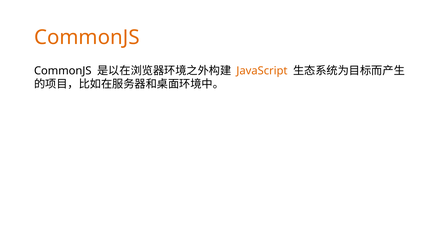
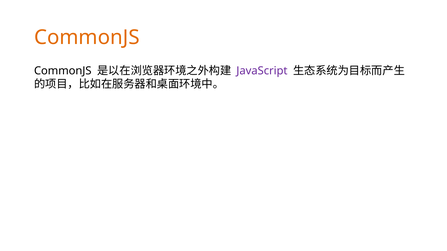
JavaScript colour: orange -> purple (262, 71)
